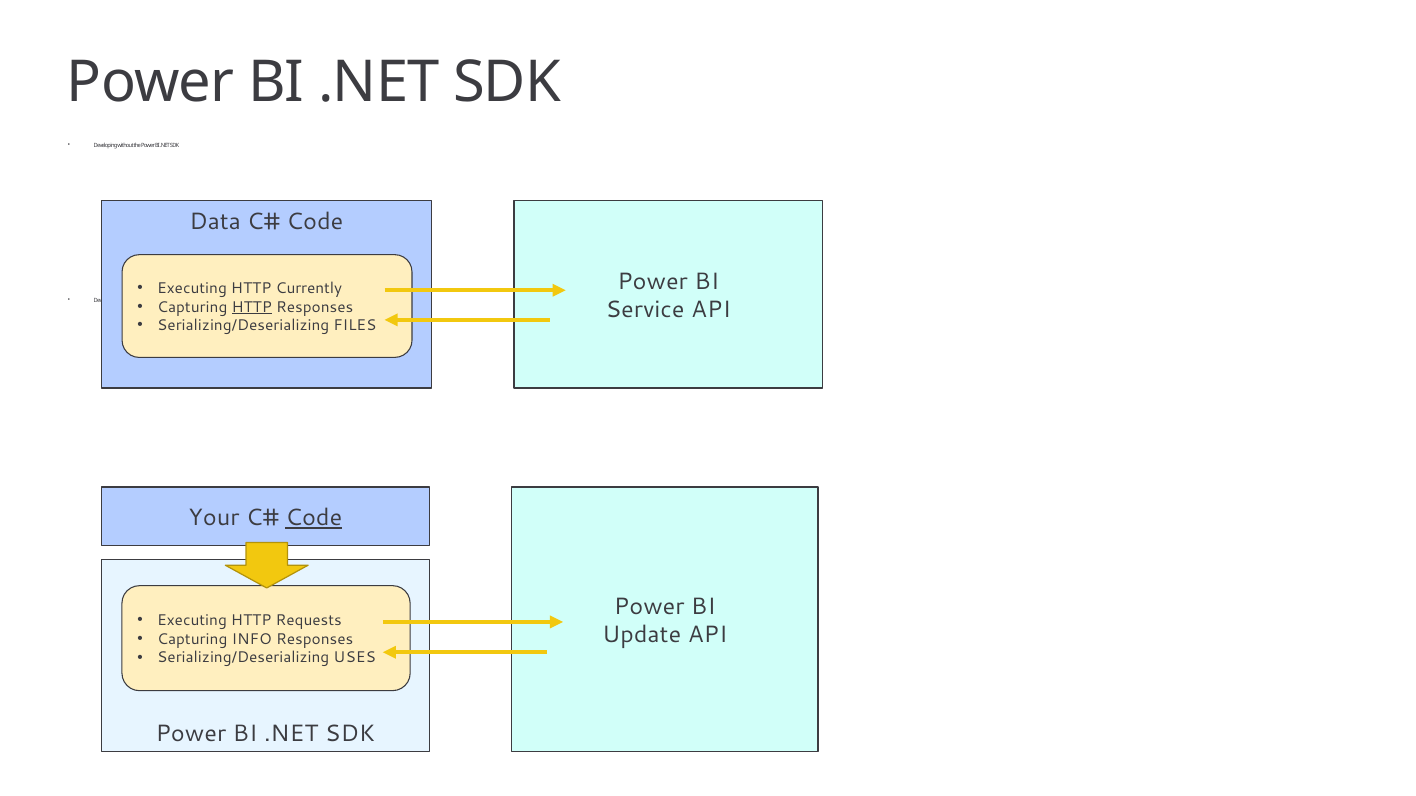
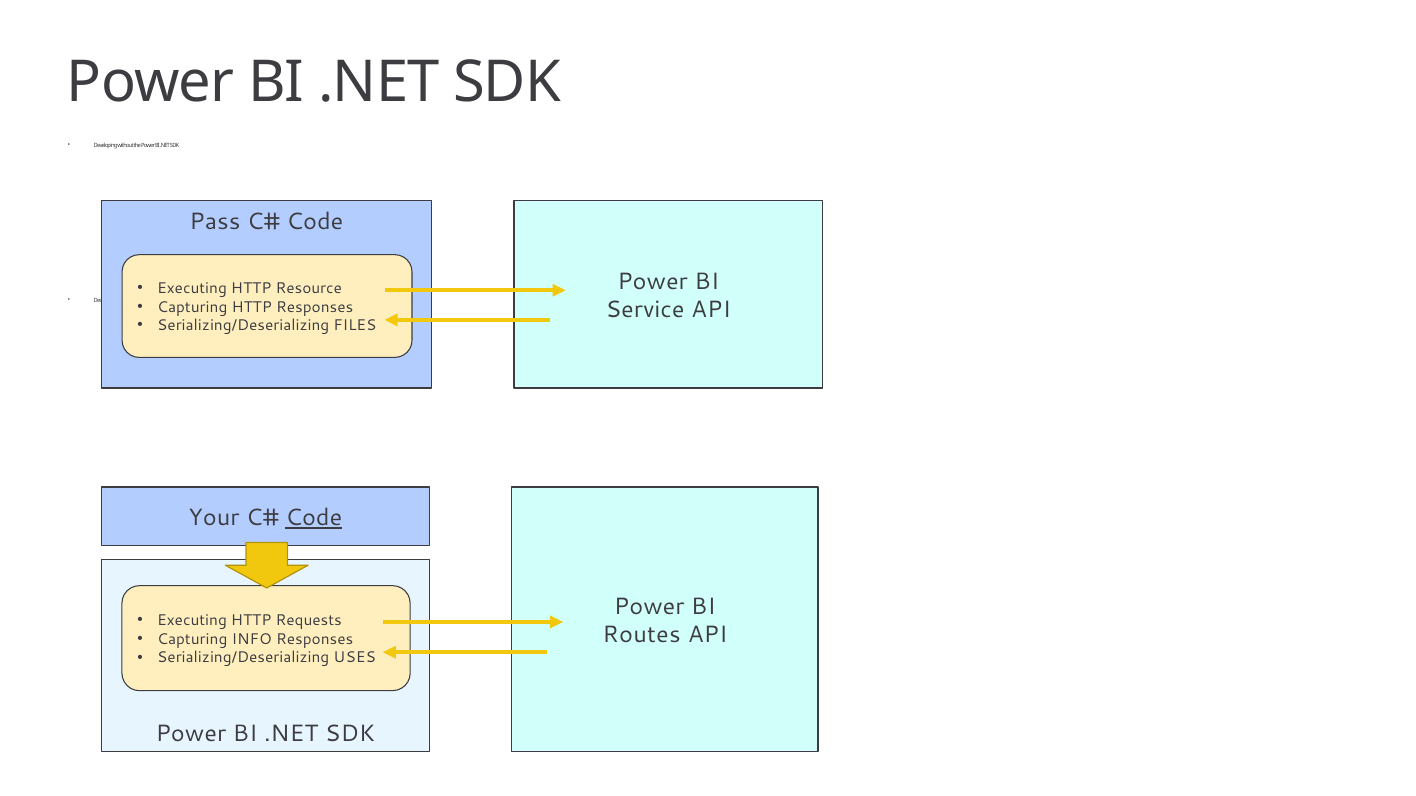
Data: Data -> Pass (215, 221)
Currently: Currently -> Resource (309, 289)
HTTP underline: present -> none (252, 307)
Update: Update -> Routes (642, 635)
